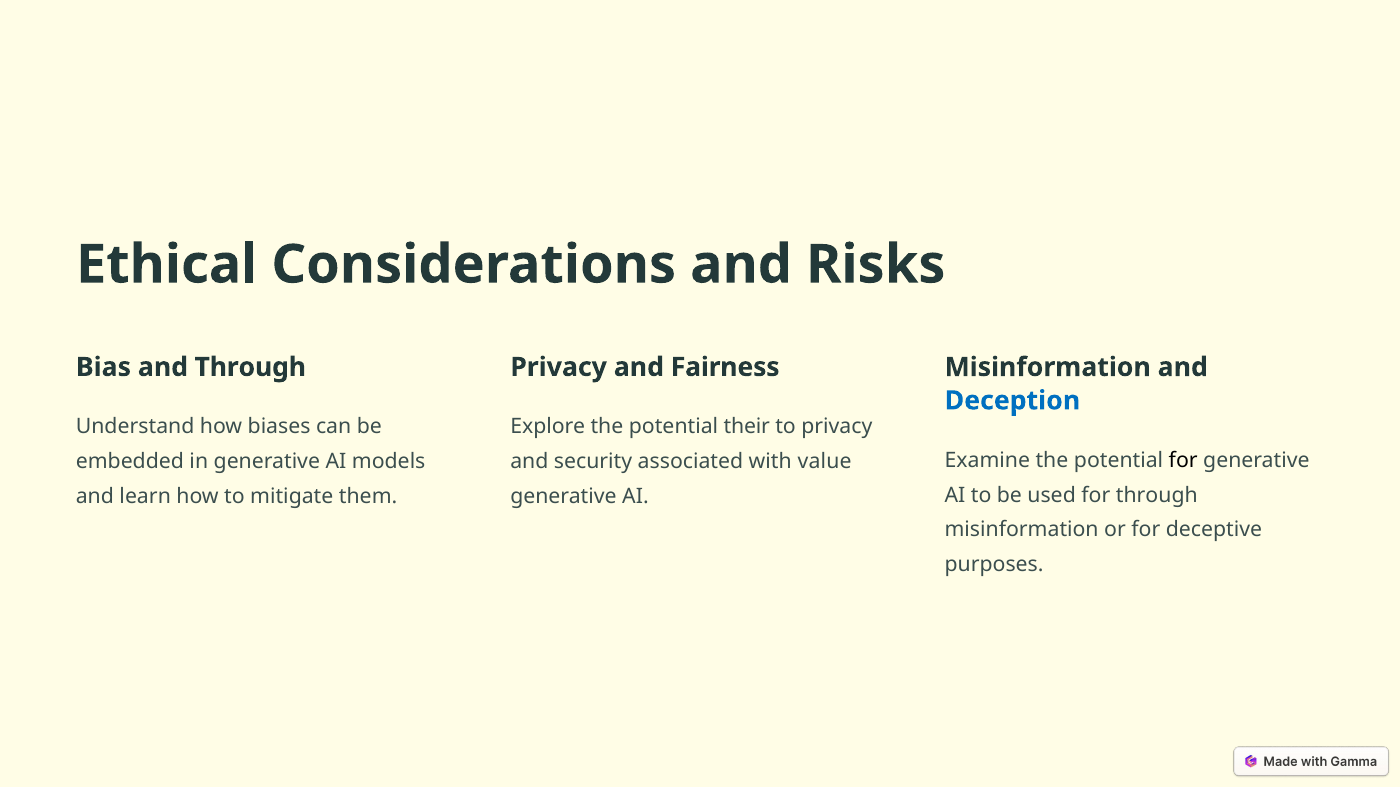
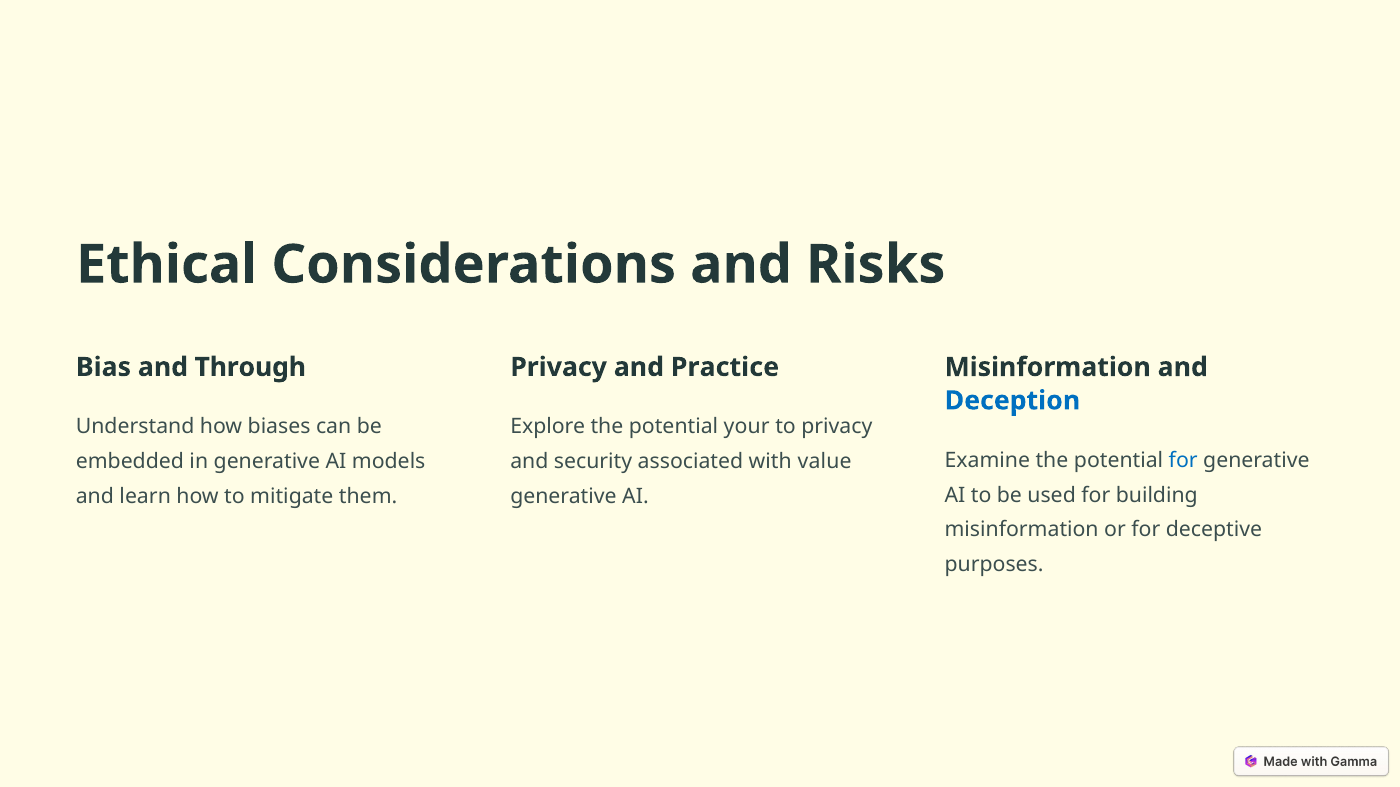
Fairness: Fairness -> Practice (725, 367)
their: their -> your (747, 427)
for colour: black -> blue (1183, 461)
for through: through -> building (1157, 496)
